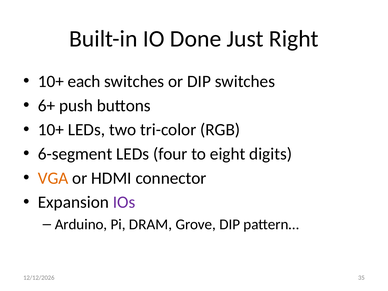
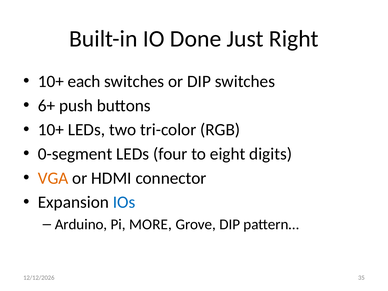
6-segment: 6-segment -> 0-segment (75, 154)
IOs colour: purple -> blue (124, 202)
DRAM: DRAM -> MORE (150, 224)
